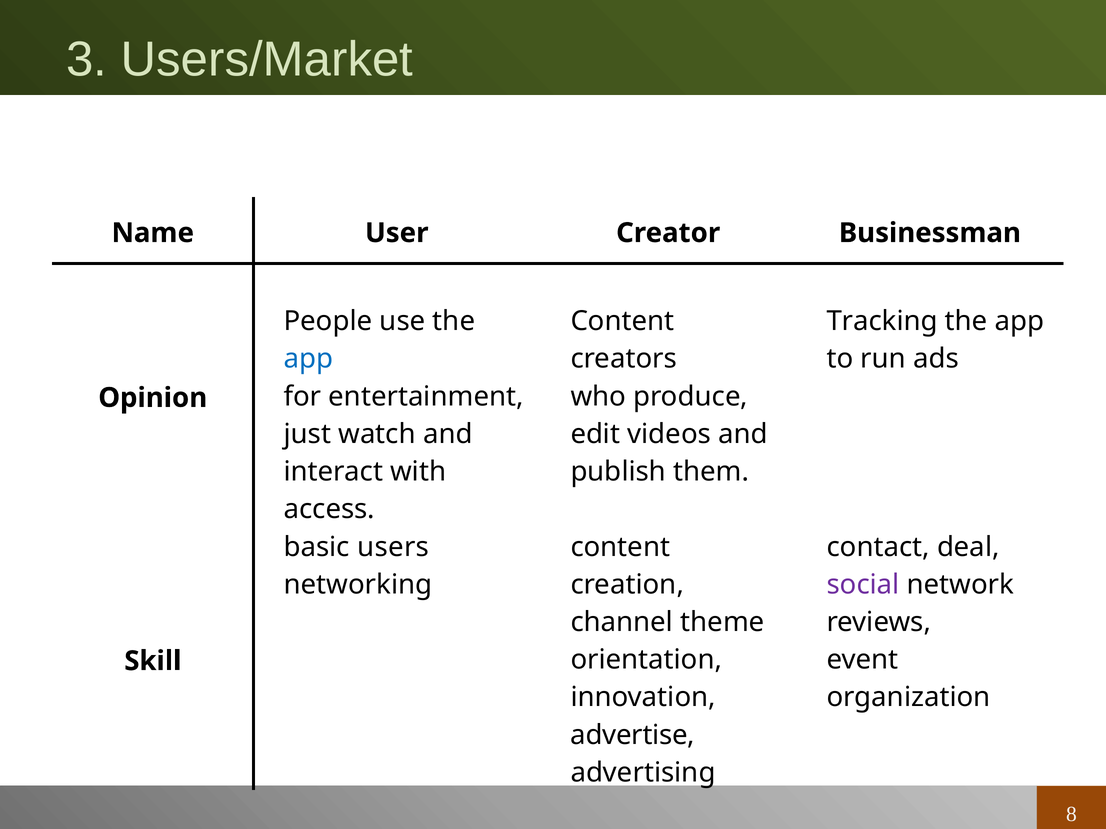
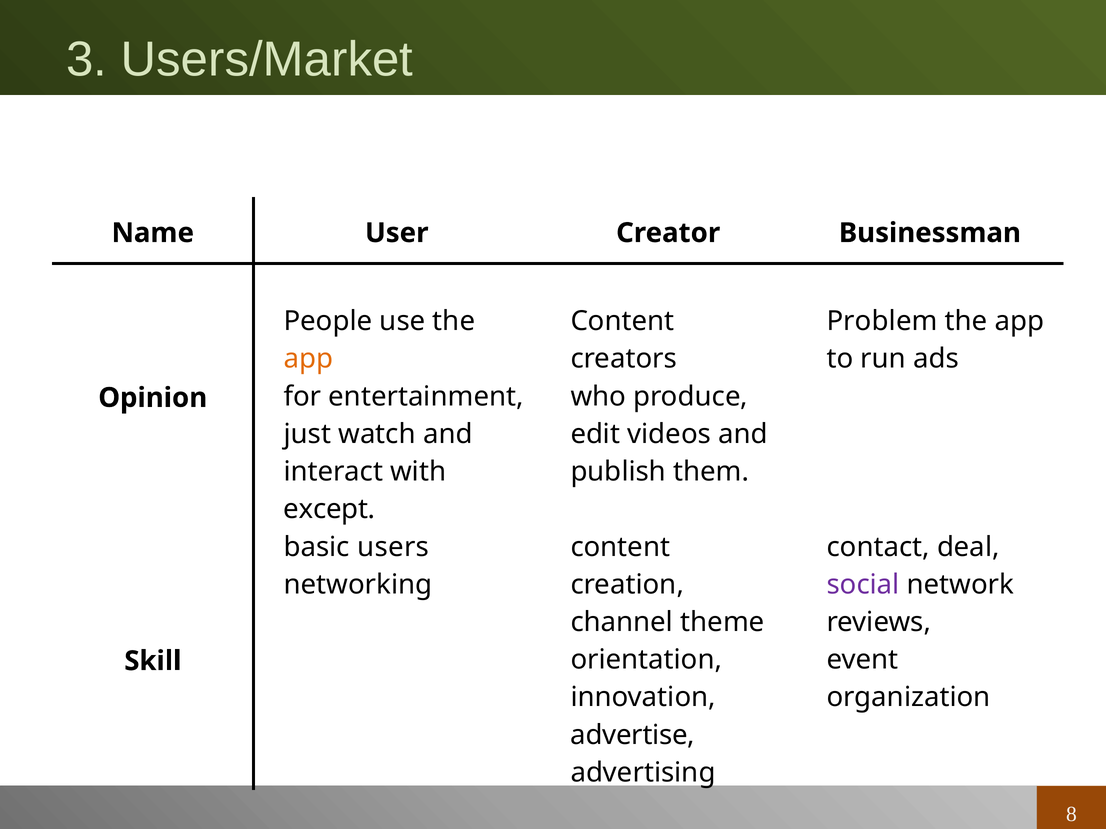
Tracking: Tracking -> Problem (882, 321)
app colour: blue -> orange (308, 359)
access: access -> except (329, 510)
